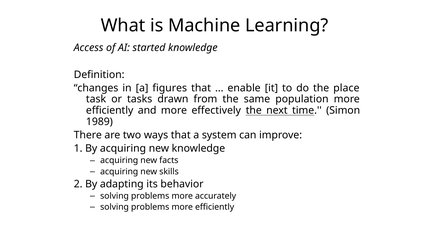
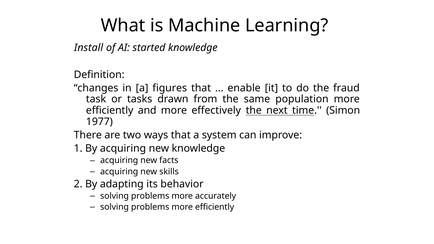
Access: Access -> Install (89, 48)
place: place -> fraud (346, 88)
1989: 1989 -> 1977 (99, 122)
